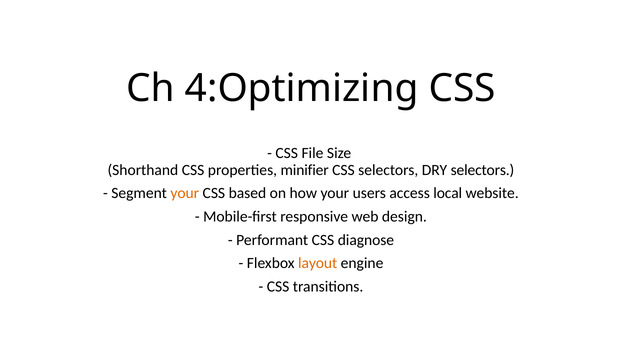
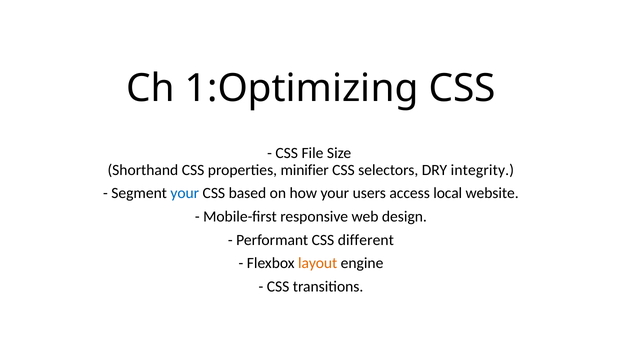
4:Optimizing: 4:Optimizing -> 1:Optimizing (302, 88)
DRY selectors: selectors -> integrity (482, 170)
your colour: orange -> blue (185, 193)
diagnose: diagnose -> different (366, 240)
